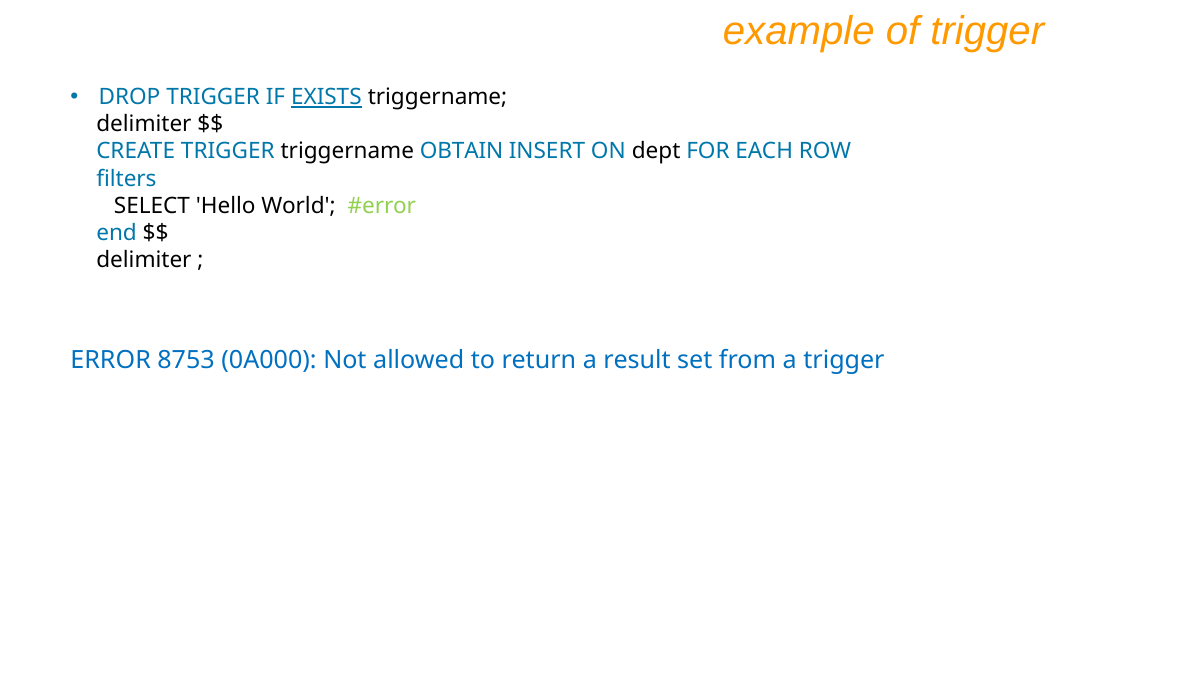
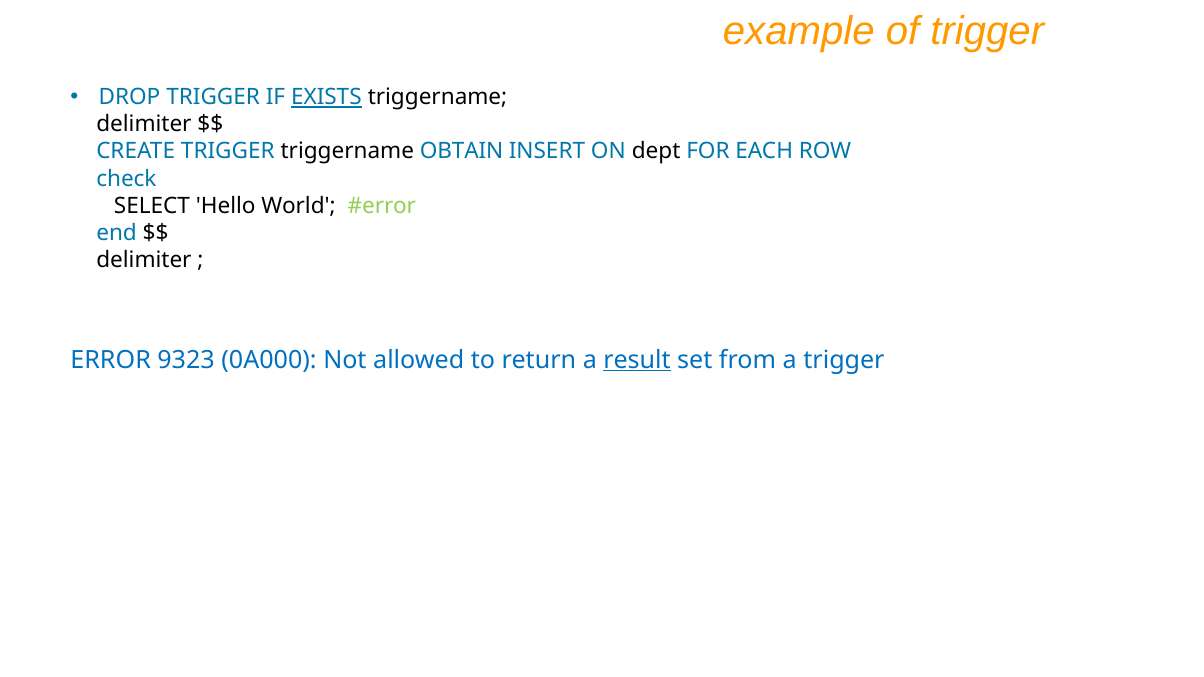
filters: filters -> check (126, 179)
8753: 8753 -> 9323 (186, 360)
result underline: none -> present (637, 360)
